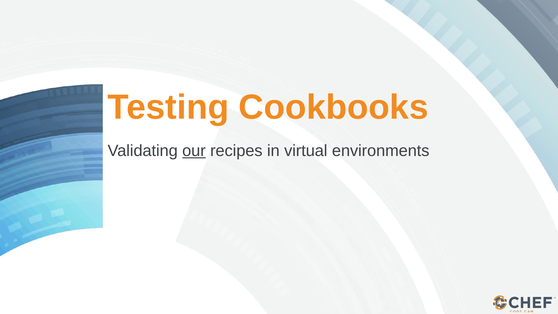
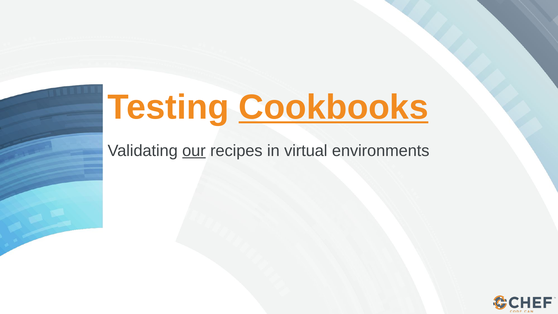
Cookbooks underline: none -> present (334, 107)
